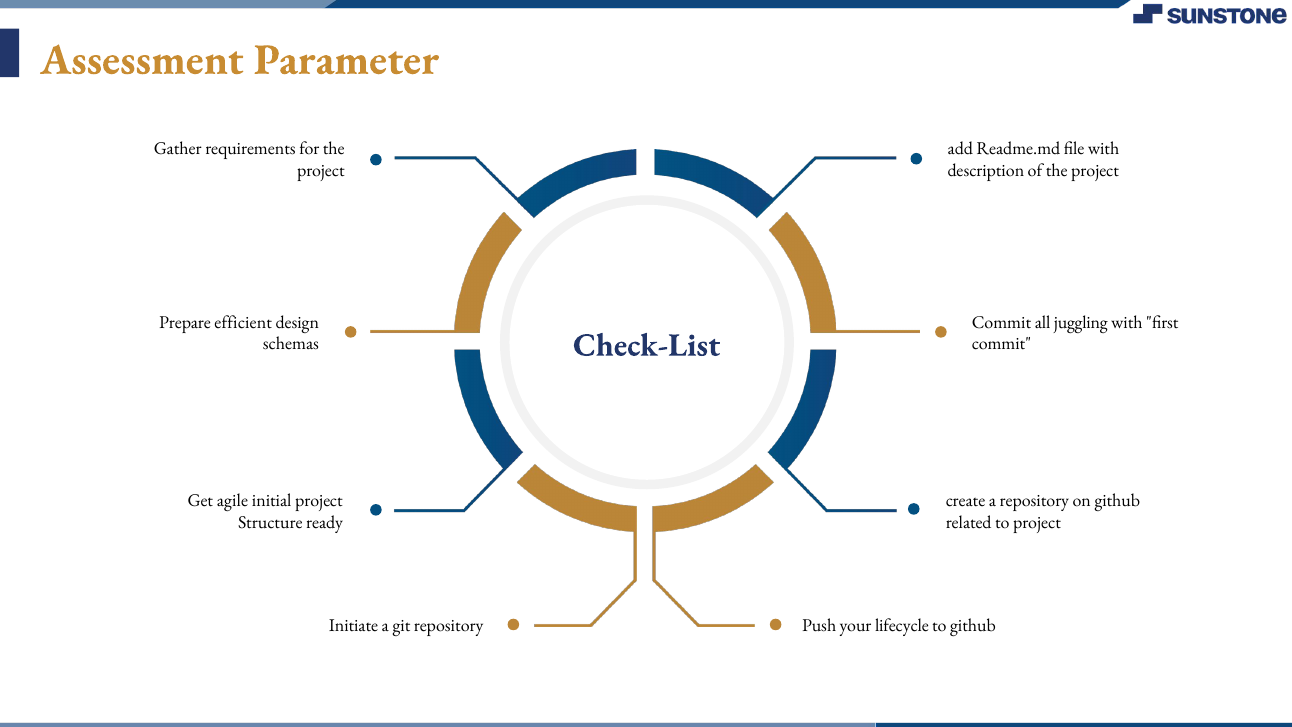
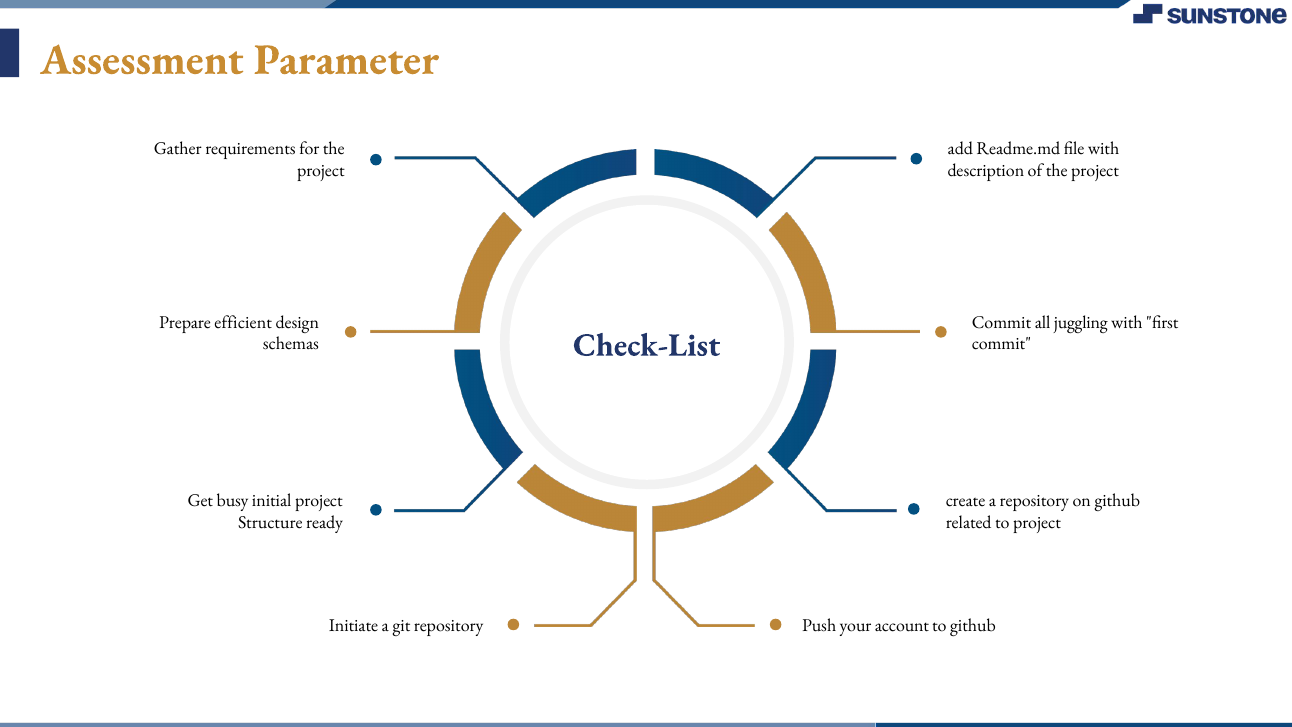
agile: agile -> busy (233, 500)
lifecycle: lifecycle -> account (902, 626)
